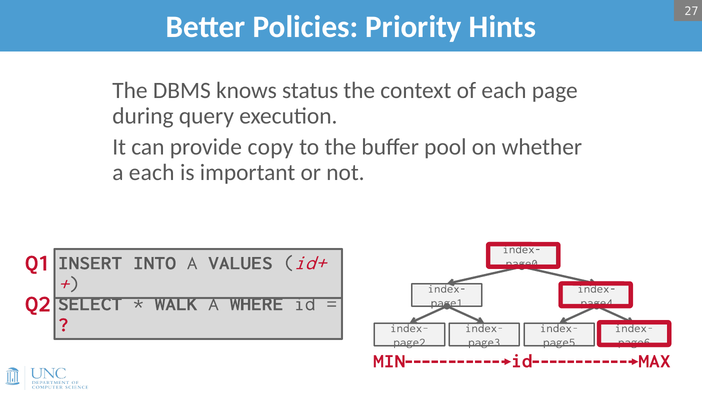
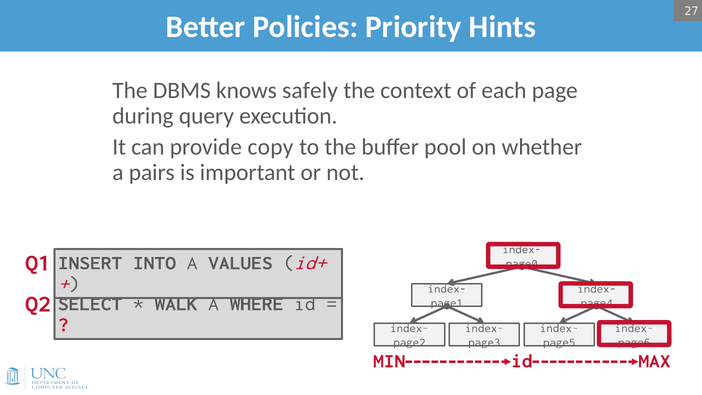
status: status -> safely (310, 91)
a each: each -> pairs (152, 172)
